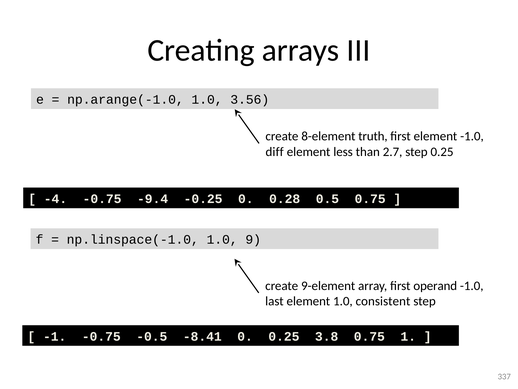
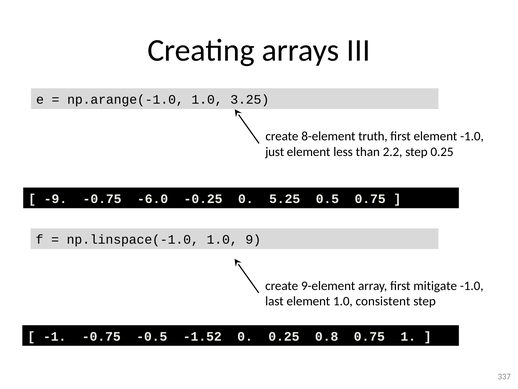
3.56: 3.56 -> 3.25 (250, 99)
diff: diff -> just (275, 152)
2.7: 2.7 -> 2.2 (393, 152)
-4: -4 -> -9 (55, 199)
-9.4: -9.4 -> -6.0 (153, 199)
0.28: 0.28 -> 5.25 (285, 199)
operand: operand -> mitigate (435, 285)
-8.41: -8.41 -> -1.52 (202, 336)
3.8: 3.8 -> 0.8 (327, 336)
